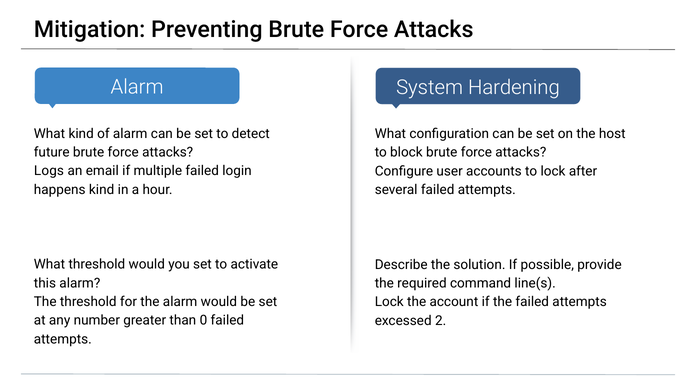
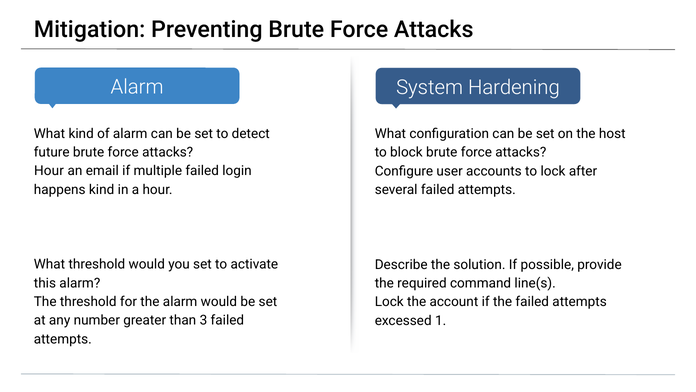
Logs: Logs -> Hour (49, 171)
0: 0 -> 3 (203, 320)
2: 2 -> 1 (441, 320)
